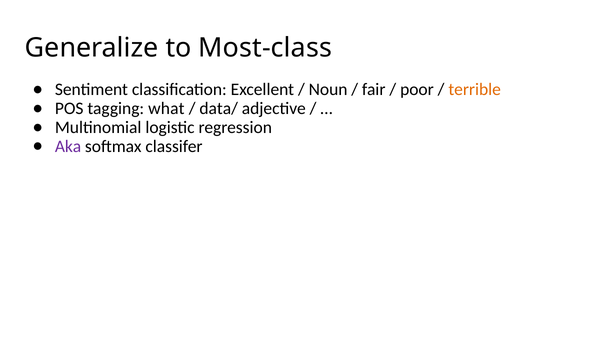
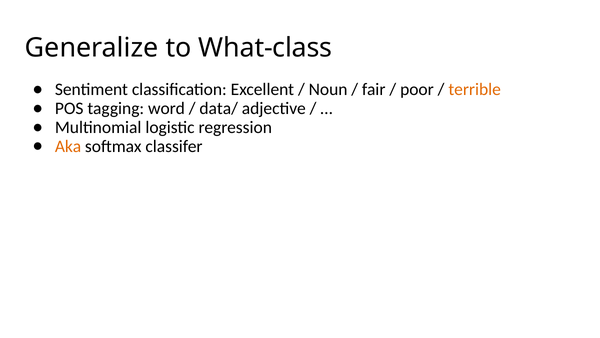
Most-class: Most-class -> What-class (265, 48)
what: what -> word (166, 108)
Aka colour: purple -> orange (68, 146)
